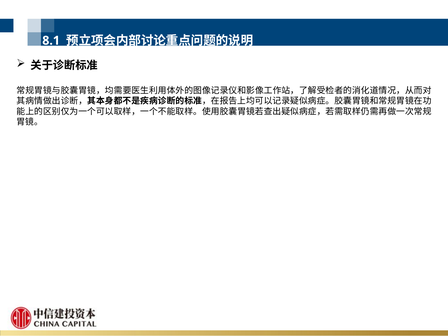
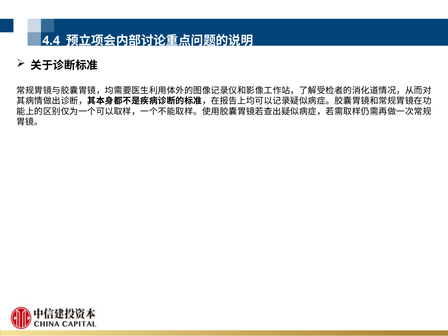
8.1: 8.1 -> 4.4 (51, 41)
